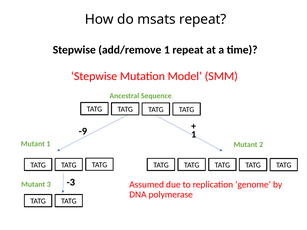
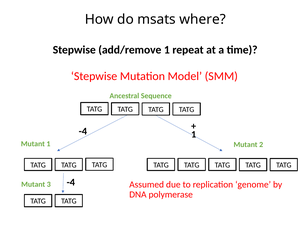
msats repeat: repeat -> where (203, 19)
-9: -9 -> -4 (83, 131)
-3: -3 -> -4 (71, 182)
